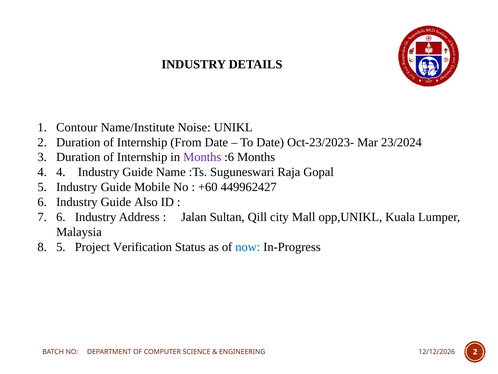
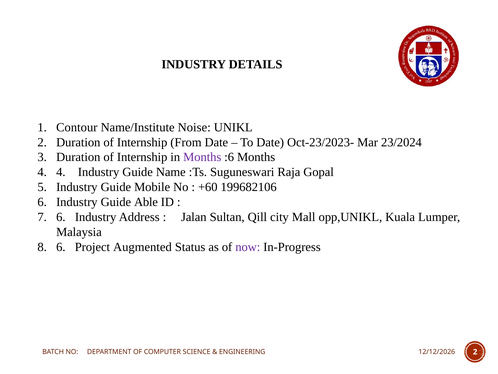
449962427: 449962427 -> 199682106 (249, 187)
Also: Also -> Able (146, 202)
5: 5 -> 6 (61, 247)
Verification: Verification -> Augmented (142, 247)
now colour: blue -> purple (248, 247)
